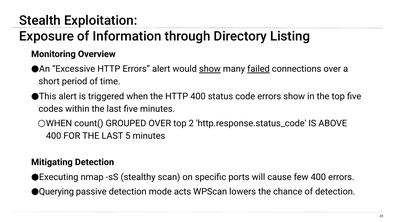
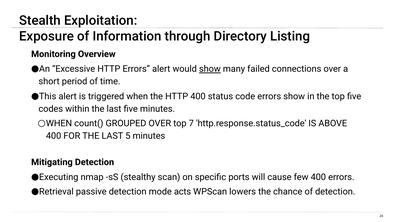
failed underline: present -> none (258, 69)
2: 2 -> 7 (191, 124)
Querying: Querying -> Retrieval (56, 192)
